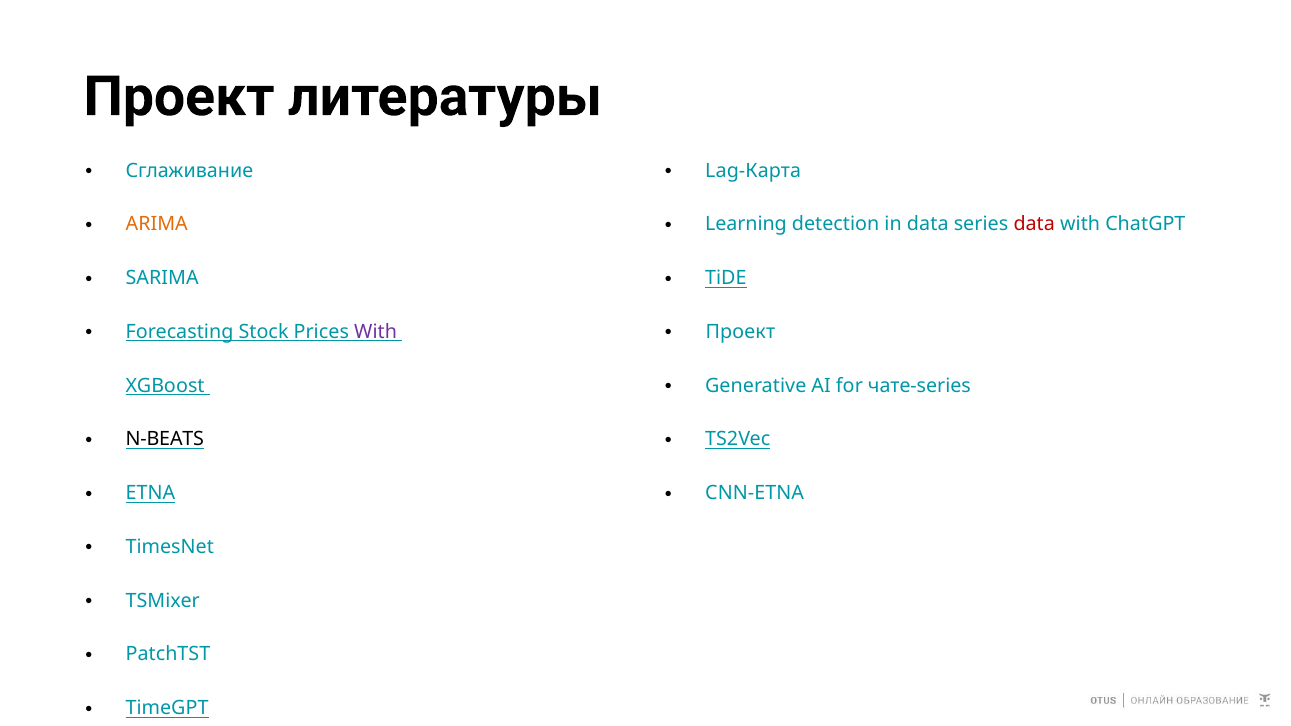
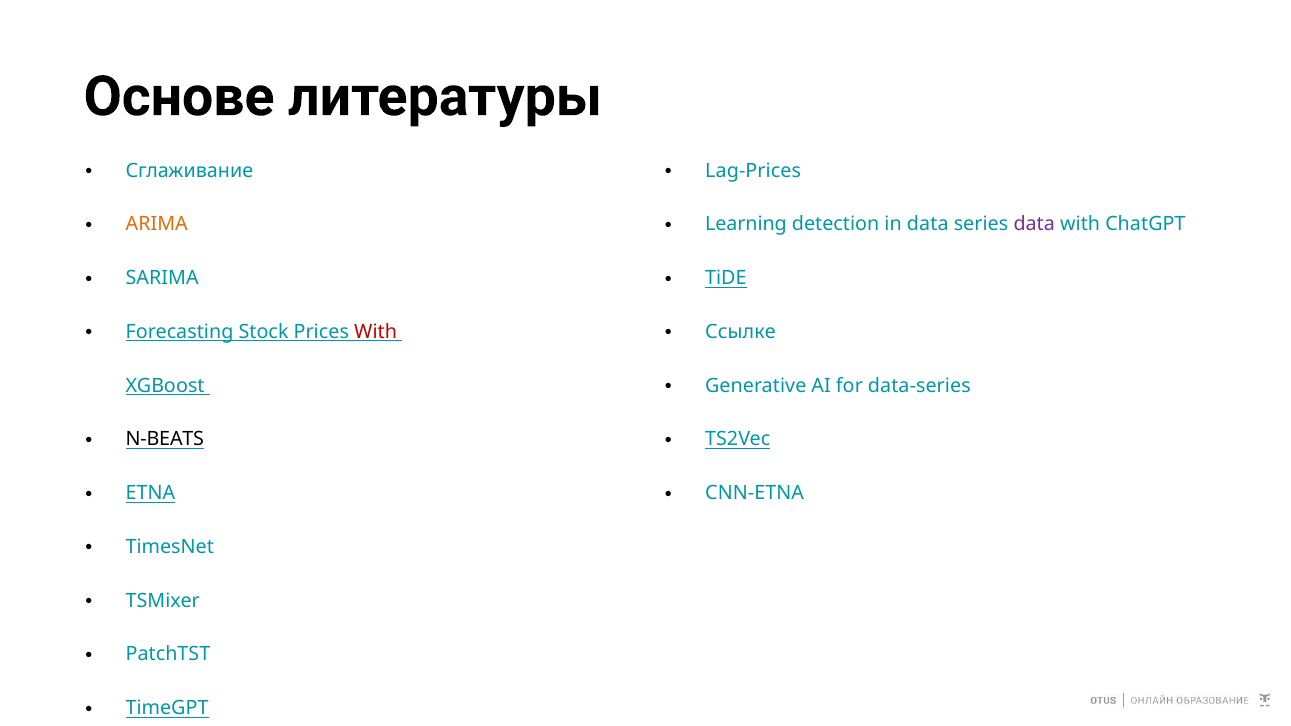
Проект: Проект -> Основе (179, 97)
Lag-Карта: Lag-Карта -> Lag-Prices (753, 171)
data colour: red -> purple (1034, 224)
With colour: purple -> red (376, 332)
Проект: Проект -> Ссылке (740, 332)
чате-series: чате-series -> data-series (919, 386)
